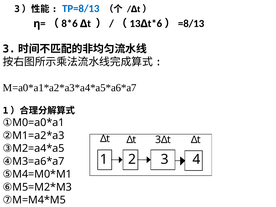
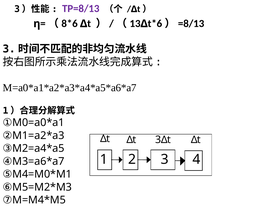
TP=8/13 colour: blue -> purple (81, 9)
